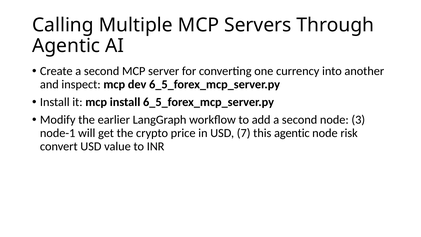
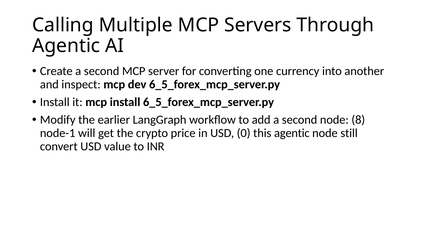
3: 3 -> 8 (358, 120)
7: 7 -> 0 (244, 133)
risk: risk -> still (349, 133)
